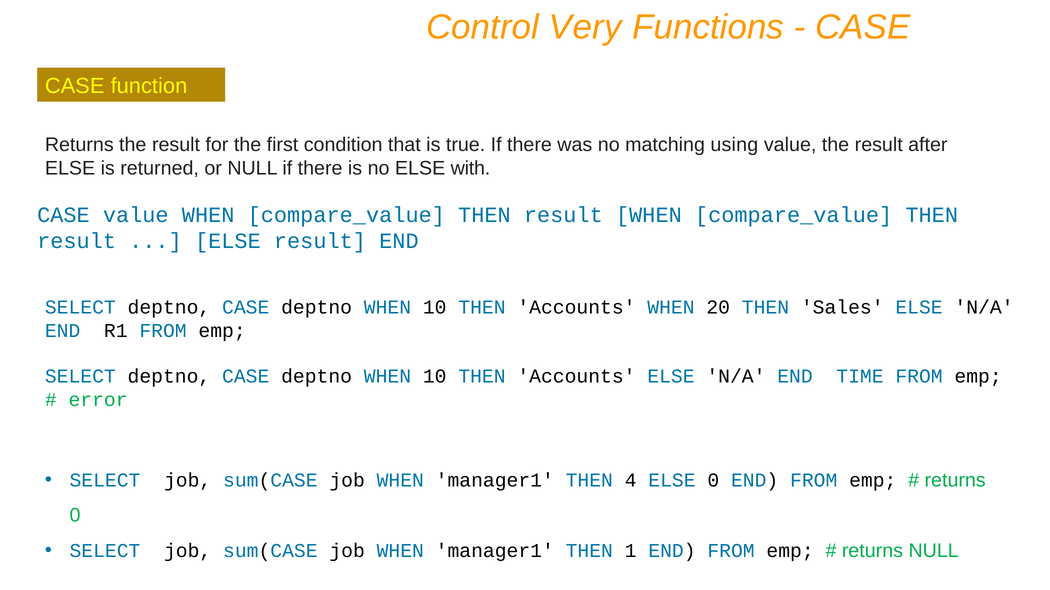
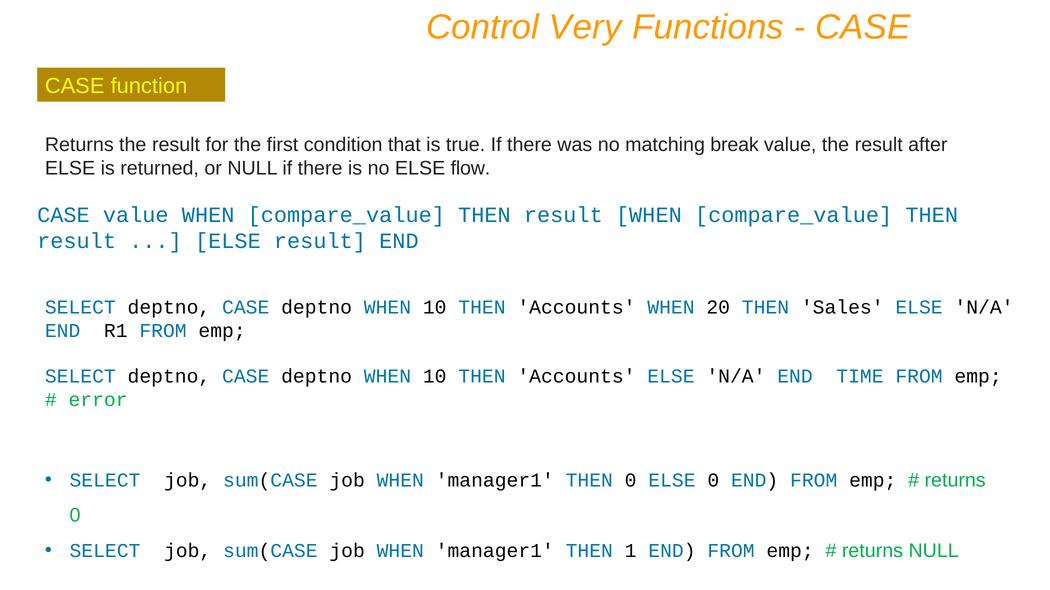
using: using -> break (735, 145)
with: with -> flow (470, 169)
THEN 4: 4 -> 0 (631, 481)
